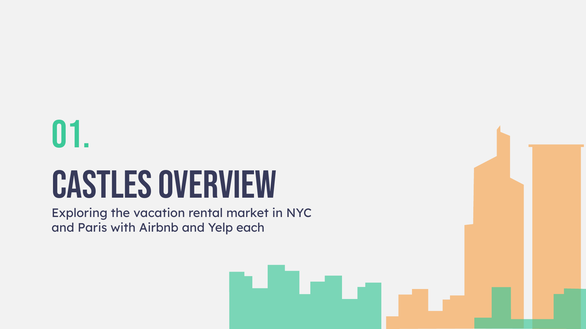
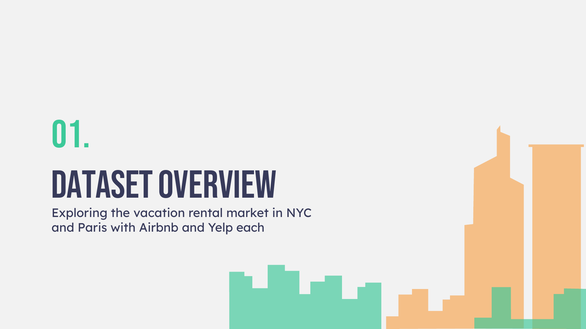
castles: castles -> dataset (102, 185)
